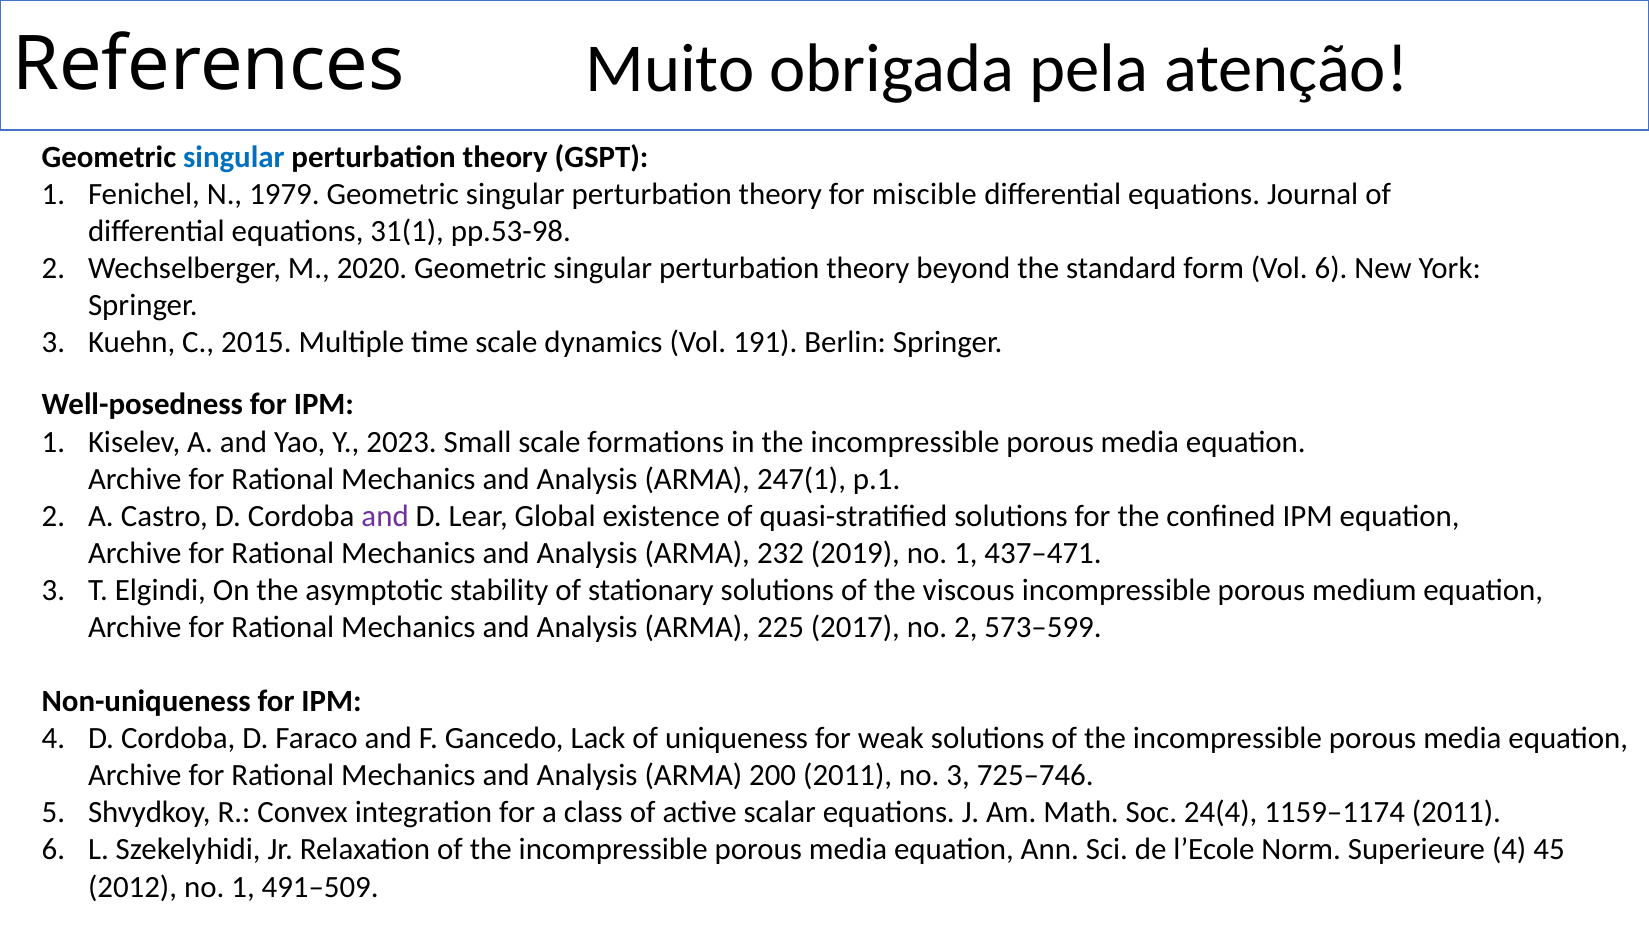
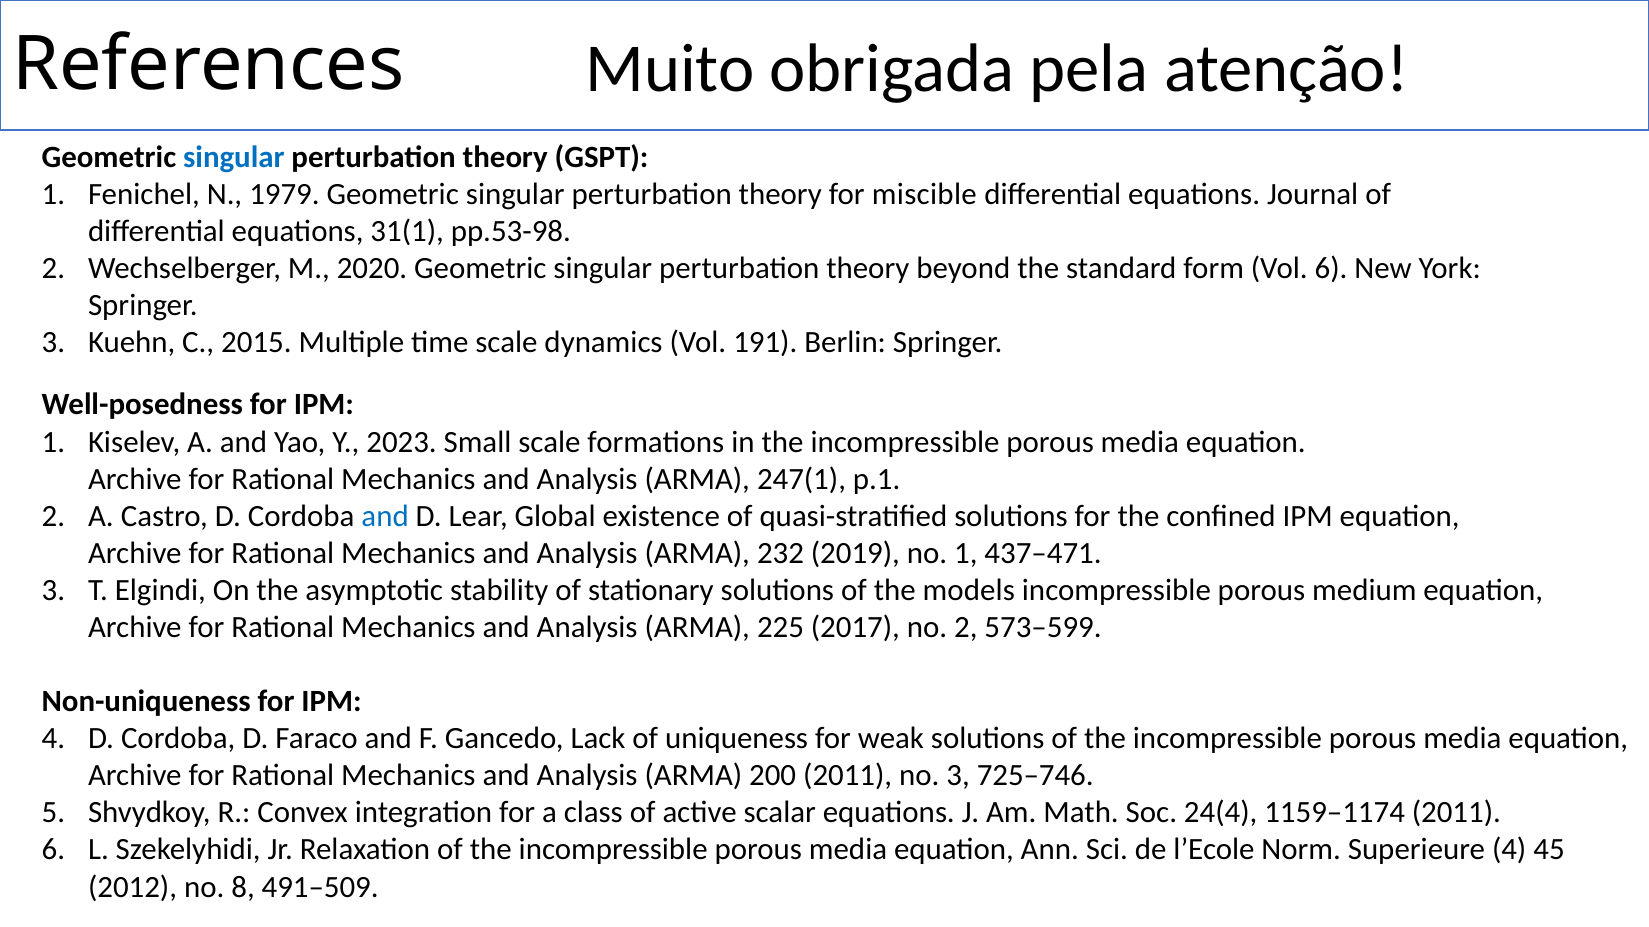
and colour: purple -> blue (385, 516)
viscous: viscous -> models (969, 591)
2012 no 1: 1 -> 8 (243, 887)
